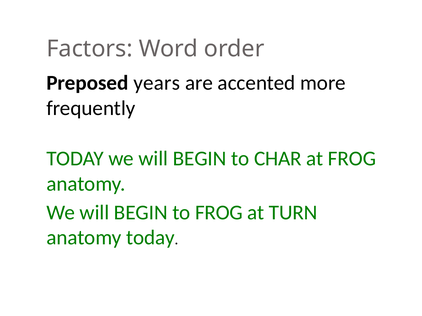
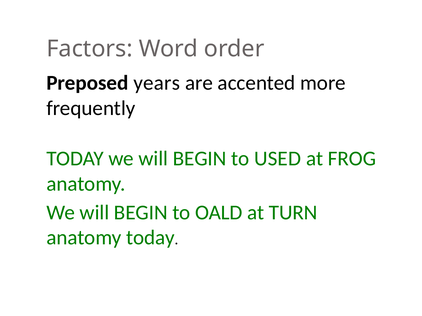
CHAR: CHAR -> USED (278, 159)
to FROG: FROG -> OALD (219, 213)
